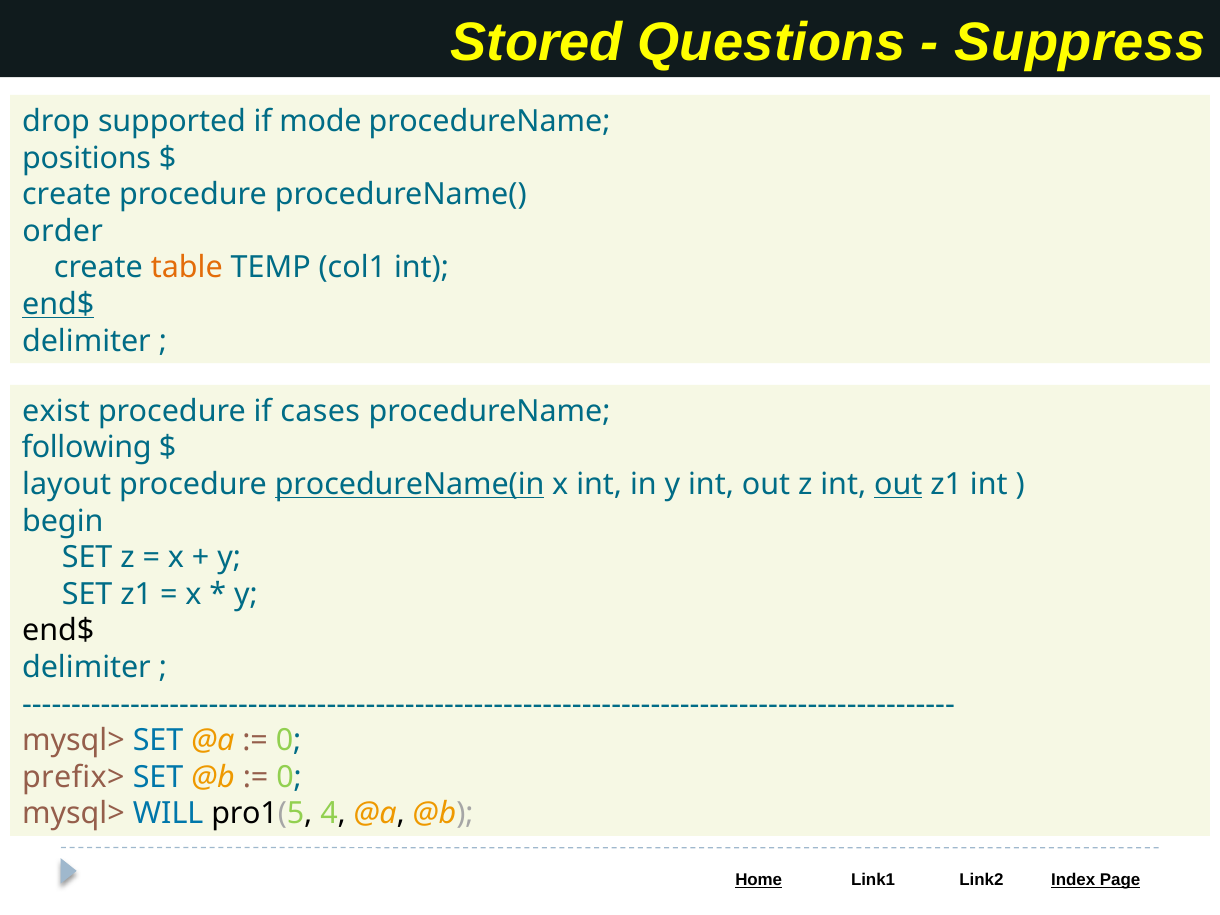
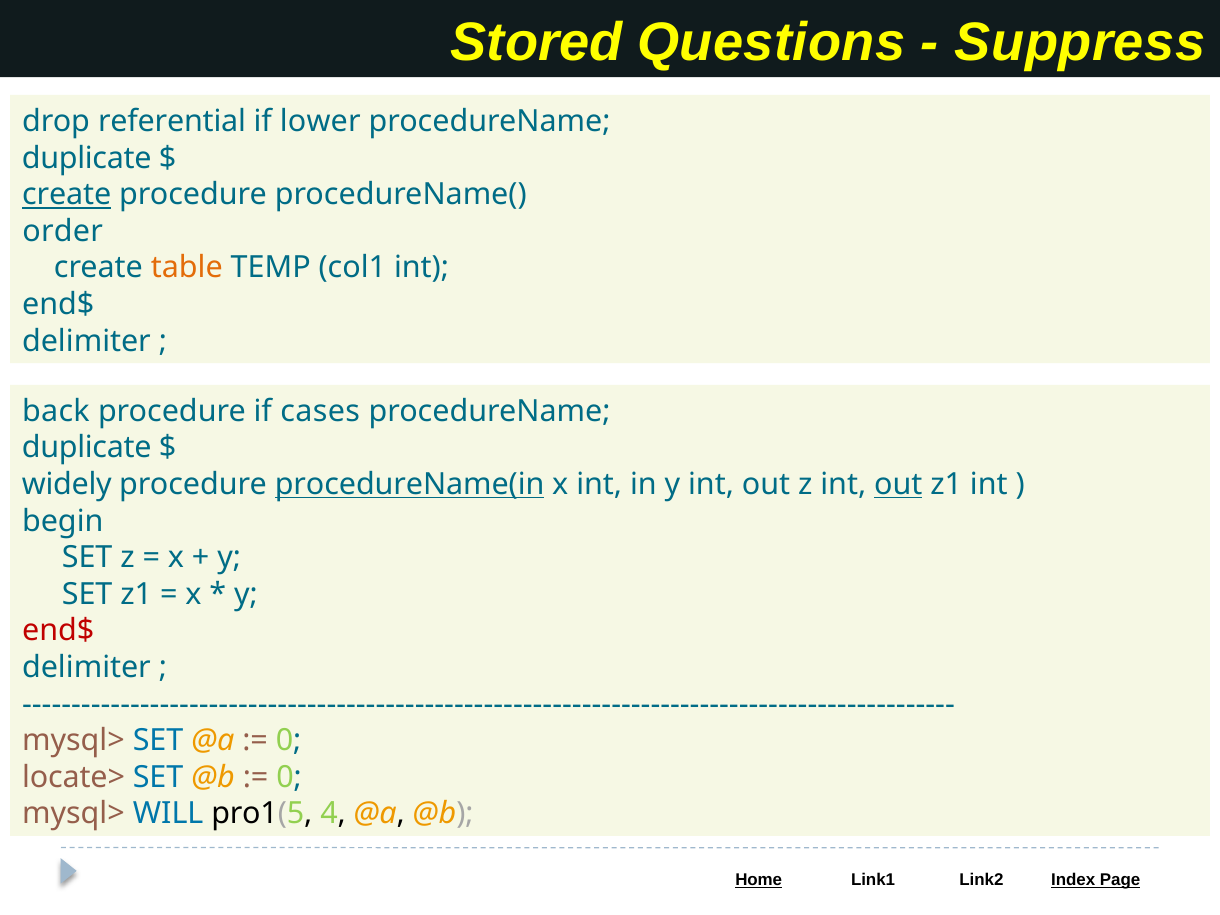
supported: supported -> referential (172, 121)
mode: mode -> lower (320, 121)
positions: positions -> duplicate (87, 158)
create underline: none -> present (67, 195)
end$ underline: present -> none (58, 304)
exist: exist -> back (56, 411)
following: following -> duplicate (87, 448)
layout: layout -> widely (67, 484)
end$ colour: black -> red (58, 631)
prefix>: prefix> -> locate> (74, 777)
